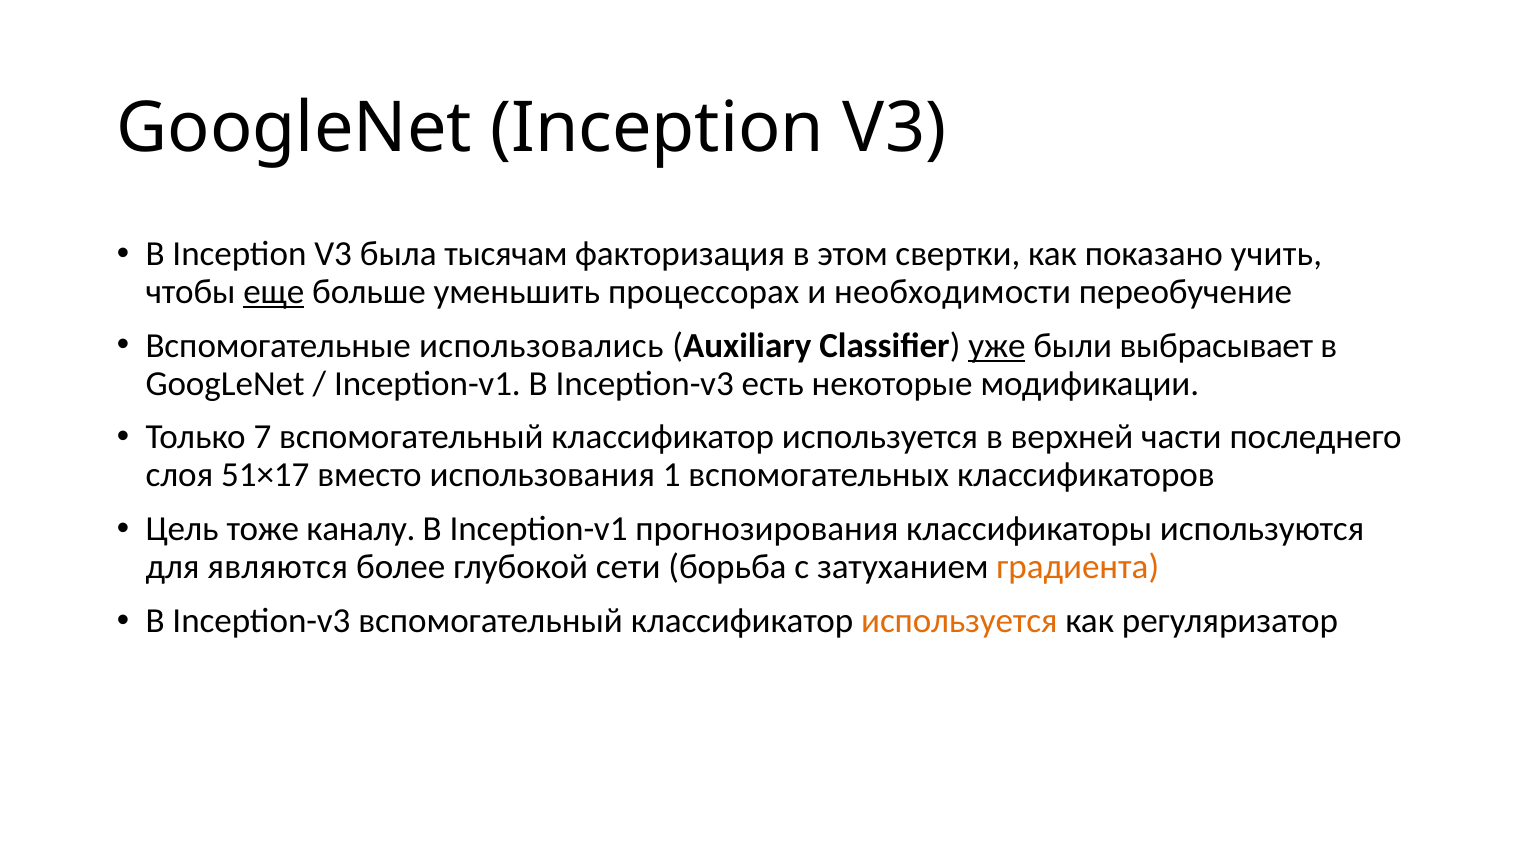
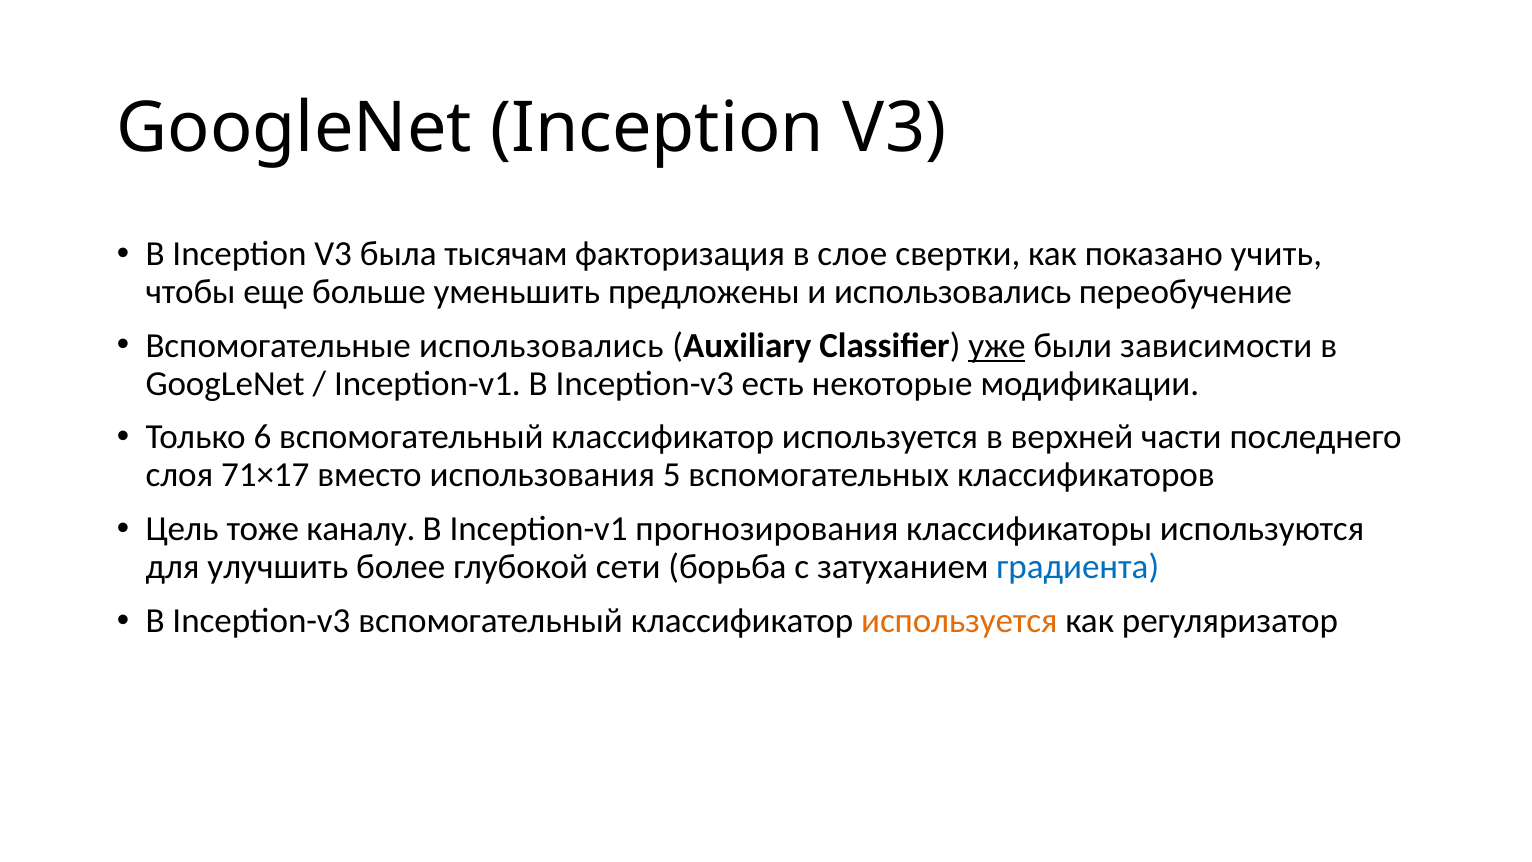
этом: этом -> слое (852, 254)
еще underline: present -> none (274, 292)
процессорах: процессорах -> предложены (704, 292)
и необходимости: необходимости -> использовались (953, 292)
выбрасывает: выбрасывает -> зависимости (1216, 346)
7: 7 -> 6 (262, 437)
51×17: 51×17 -> 71×17 (265, 475)
1: 1 -> 5 (672, 475)
являются: являются -> улучшить (278, 567)
градиента colour: orange -> blue (1078, 567)
